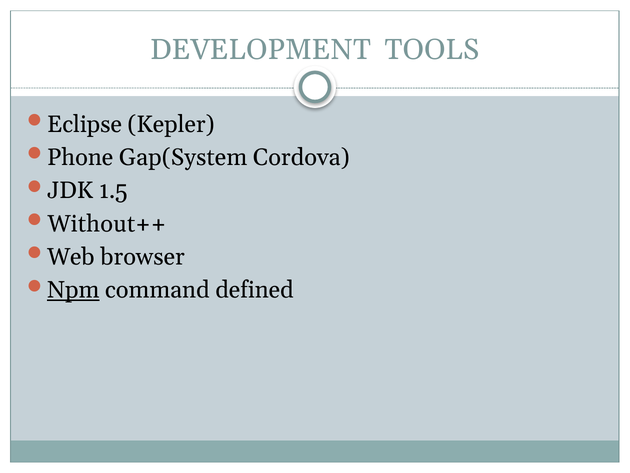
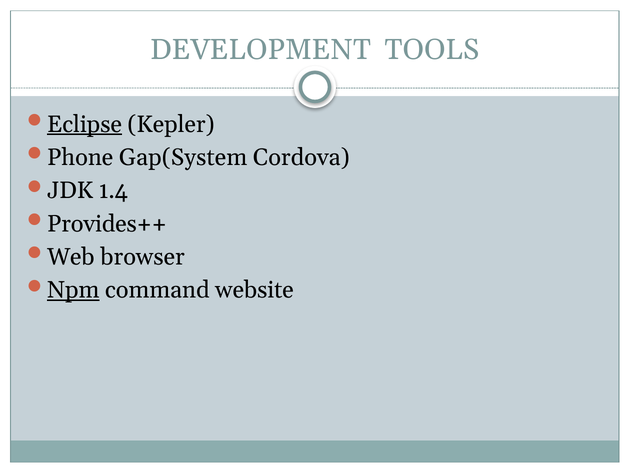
Eclipse underline: none -> present (84, 124)
1.5: 1.5 -> 1.4 (113, 190)
Without++: Without++ -> Provides++ (107, 223)
defined: defined -> website (255, 290)
